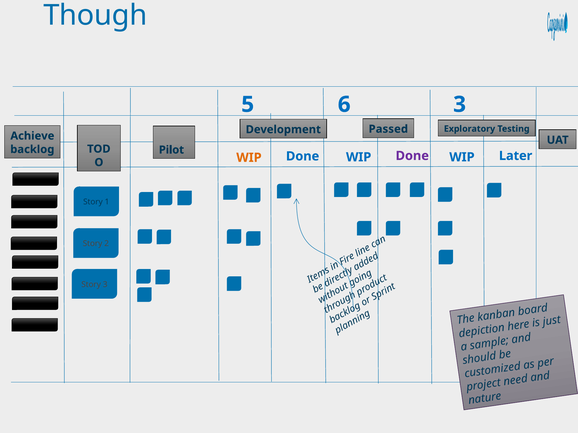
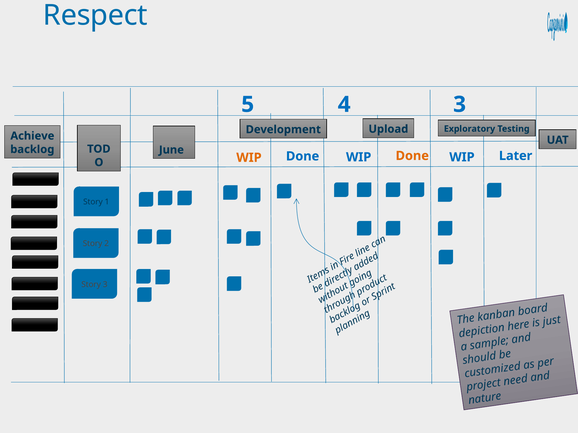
Though: Though -> Respect (95, 15)
6: 6 -> 4 (344, 105)
Passed: Passed -> Upload (388, 129)
Pilot: Pilot -> June (171, 150)
Done colour: purple -> orange (412, 156)
